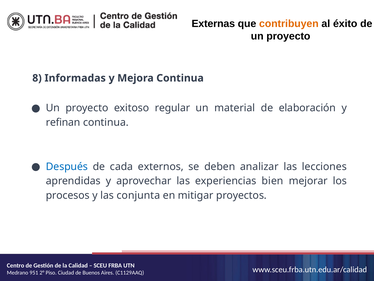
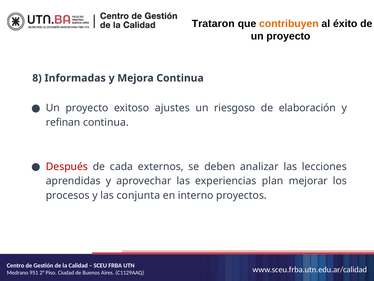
Externas: Externas -> Trataron (213, 24)
regular: regular -> ajustes (172, 108)
material: material -> riesgoso (235, 108)
Después colour: blue -> red (67, 166)
bien: bien -> plan (273, 181)
mitigar: mitigar -> interno (196, 195)
